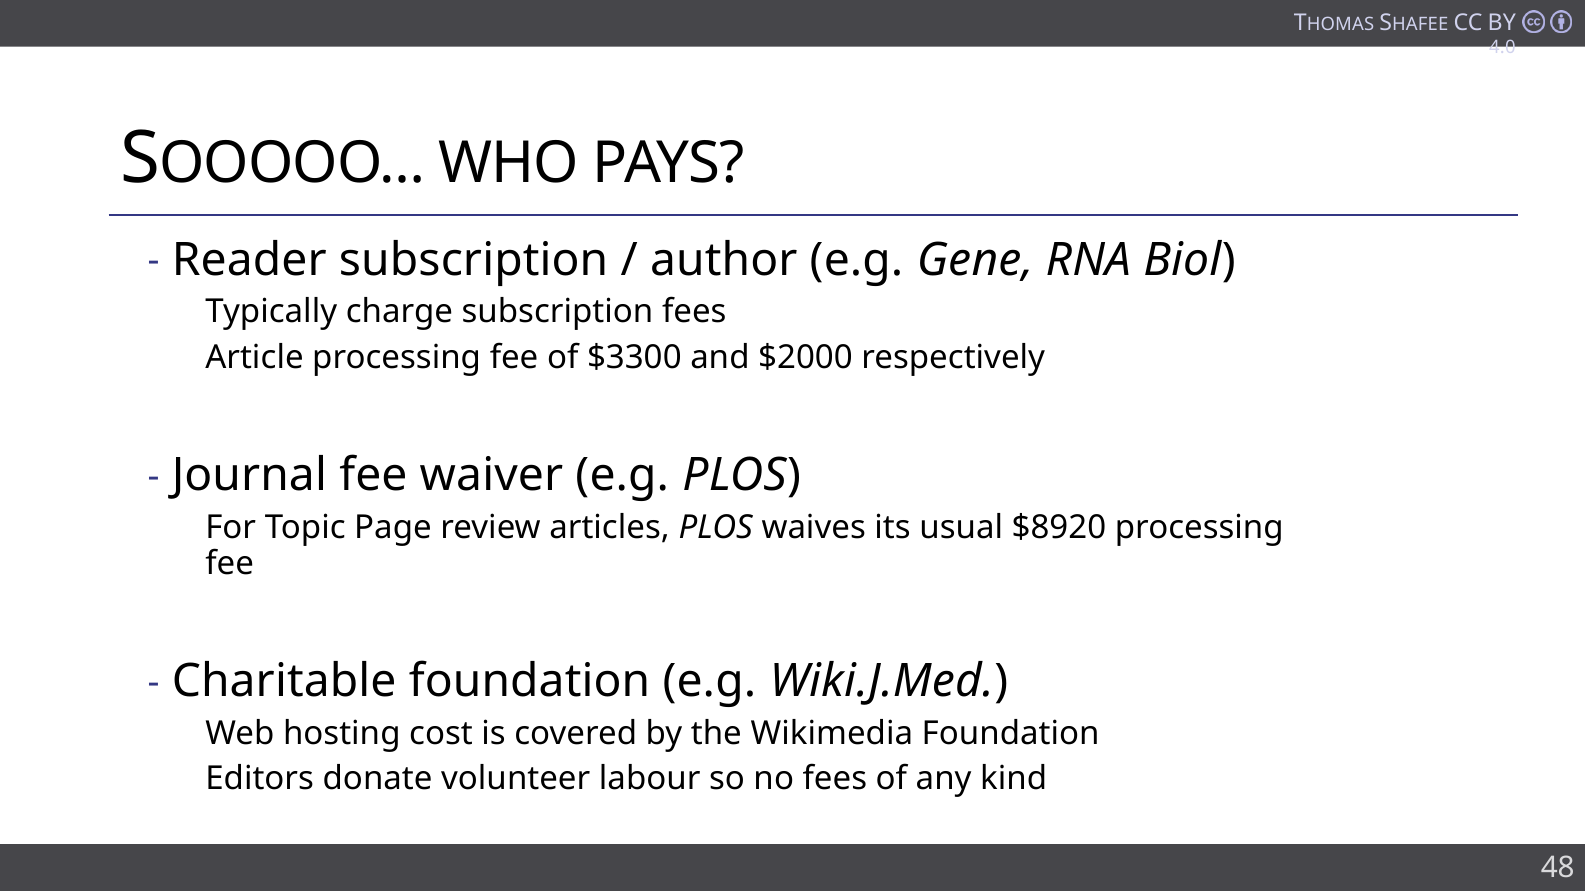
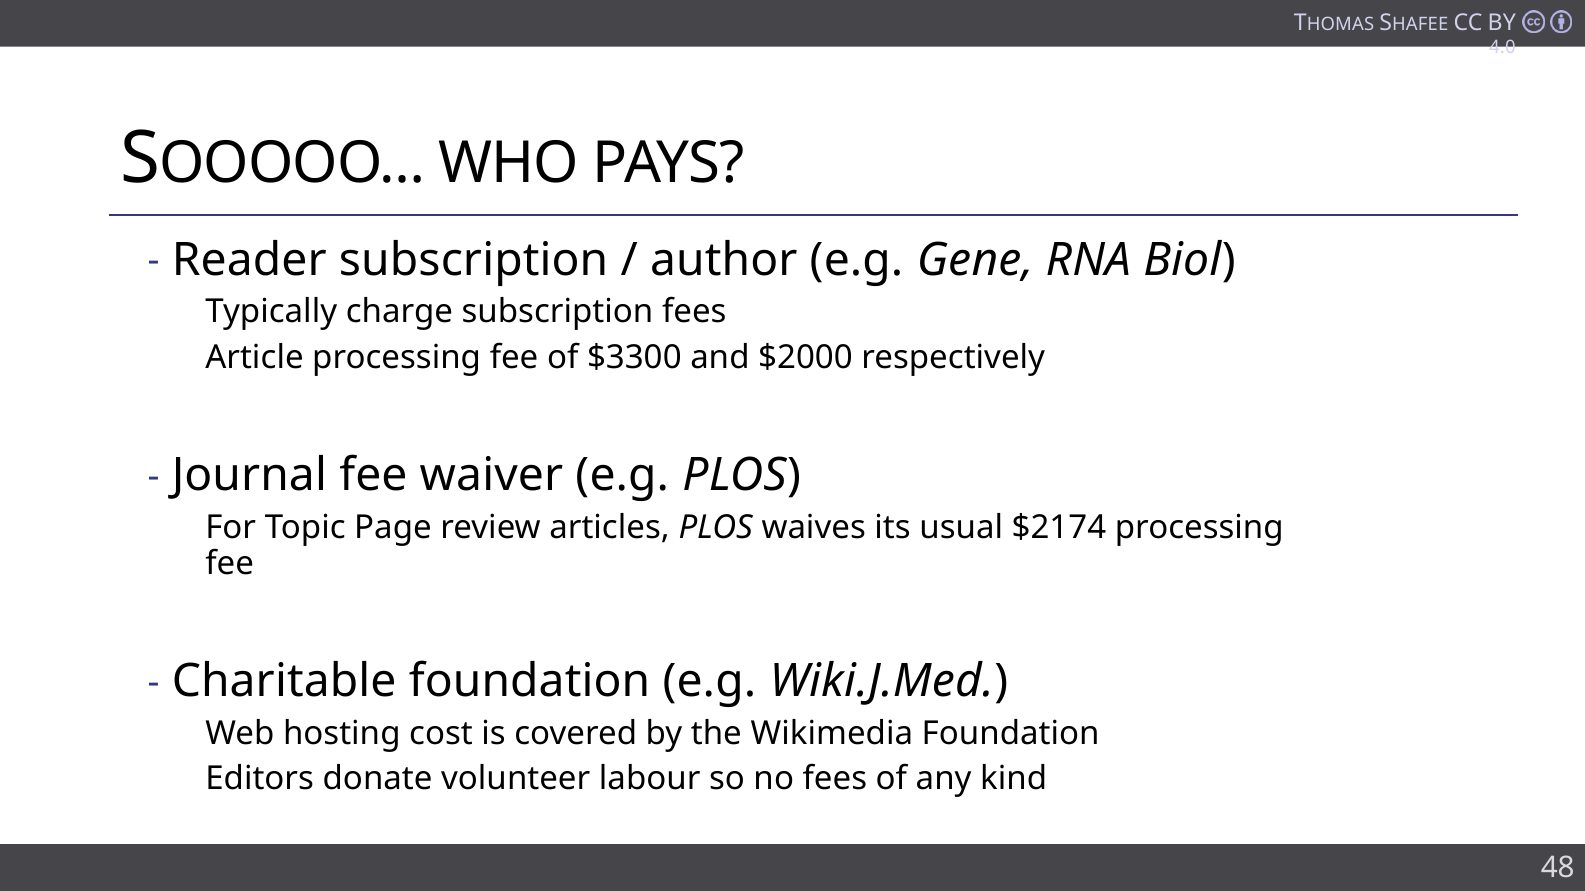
$8920: $8920 -> $2174 (1059, 528)
